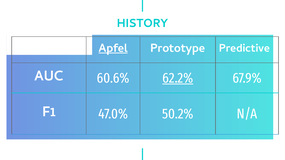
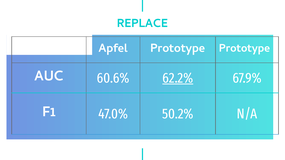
HISTORY: HISTORY -> REPLACE (142, 23)
Apfel underline: present -> none (113, 48)
Prototype Predictive: Predictive -> Prototype (245, 48)
